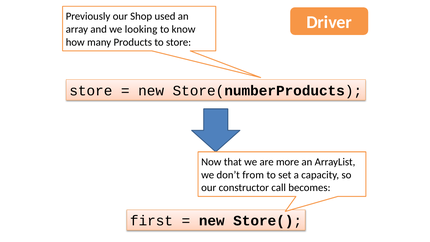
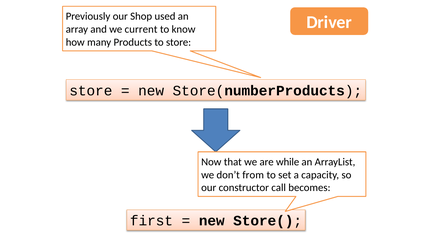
looking: looking -> current (141, 29)
more: more -> while (288, 162)
